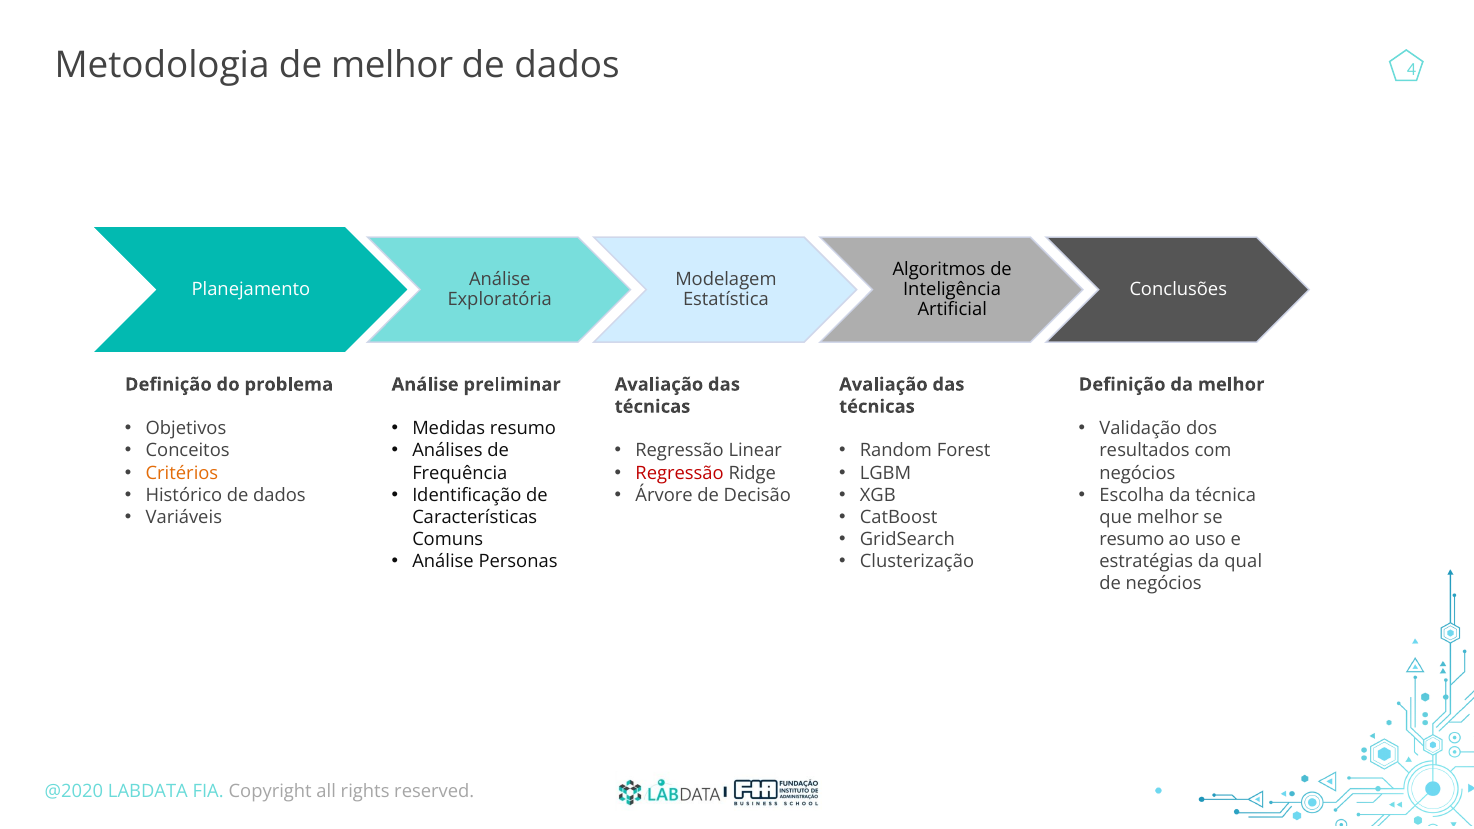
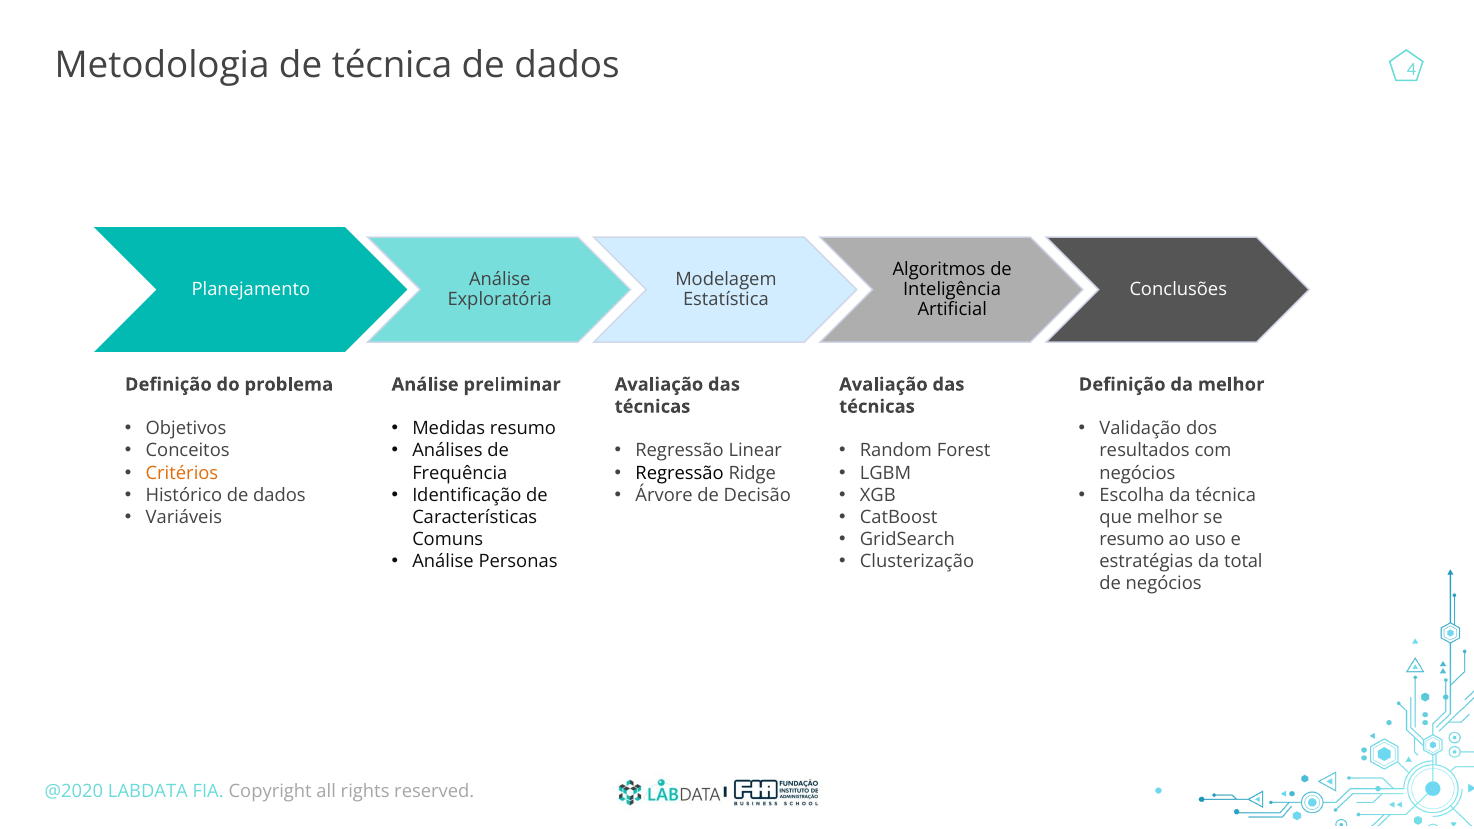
de melhor: melhor -> técnica (392, 66)
Regressão colour: red -> black (680, 473)
qual: qual -> total (1243, 561)
